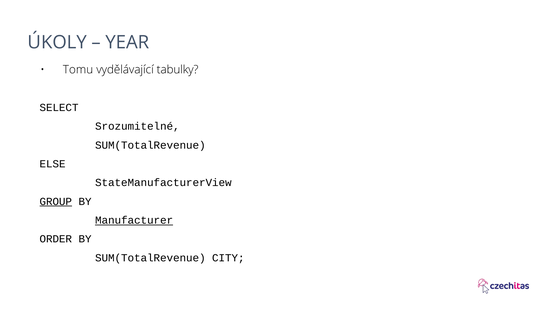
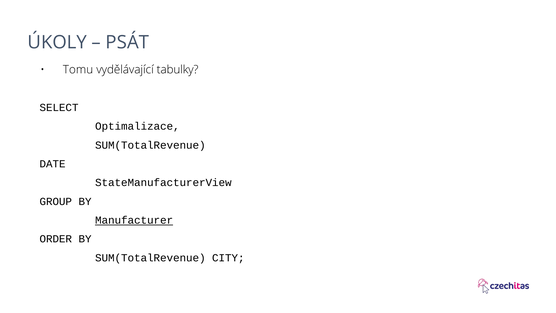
YEAR: YEAR -> PSÁT (127, 42)
Srozumitelné: Srozumitelné -> Optimalizace (137, 126)
ELSE: ELSE -> DATE (53, 164)
GROUP underline: present -> none (56, 201)
